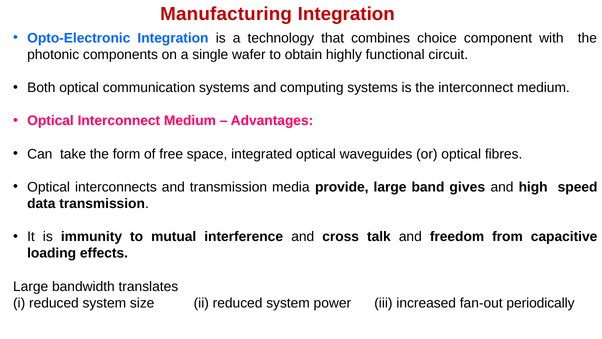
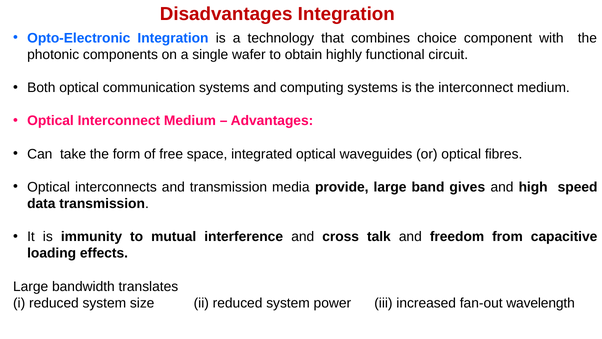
Manufacturing: Manufacturing -> Disadvantages (226, 14)
periodically: periodically -> wavelength (541, 303)
